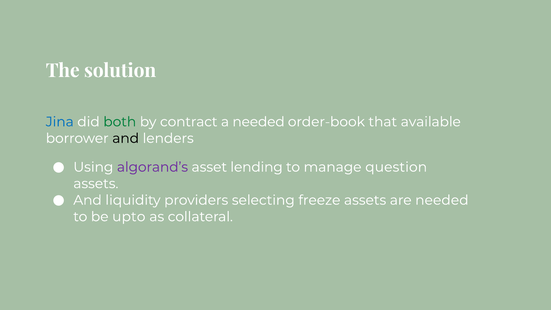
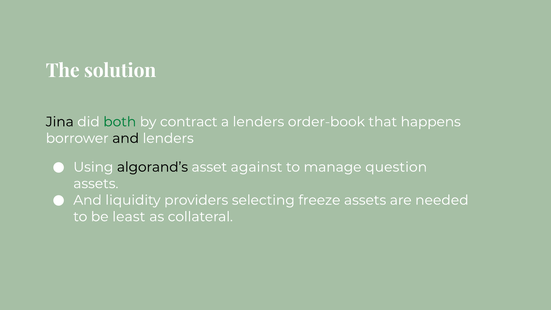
Jina colour: blue -> black (60, 122)
a needed: needed -> lenders (258, 122)
available: available -> happens (431, 122)
algorand’s colour: purple -> black (152, 167)
lending: lending -> against (256, 167)
upto: upto -> least (129, 217)
